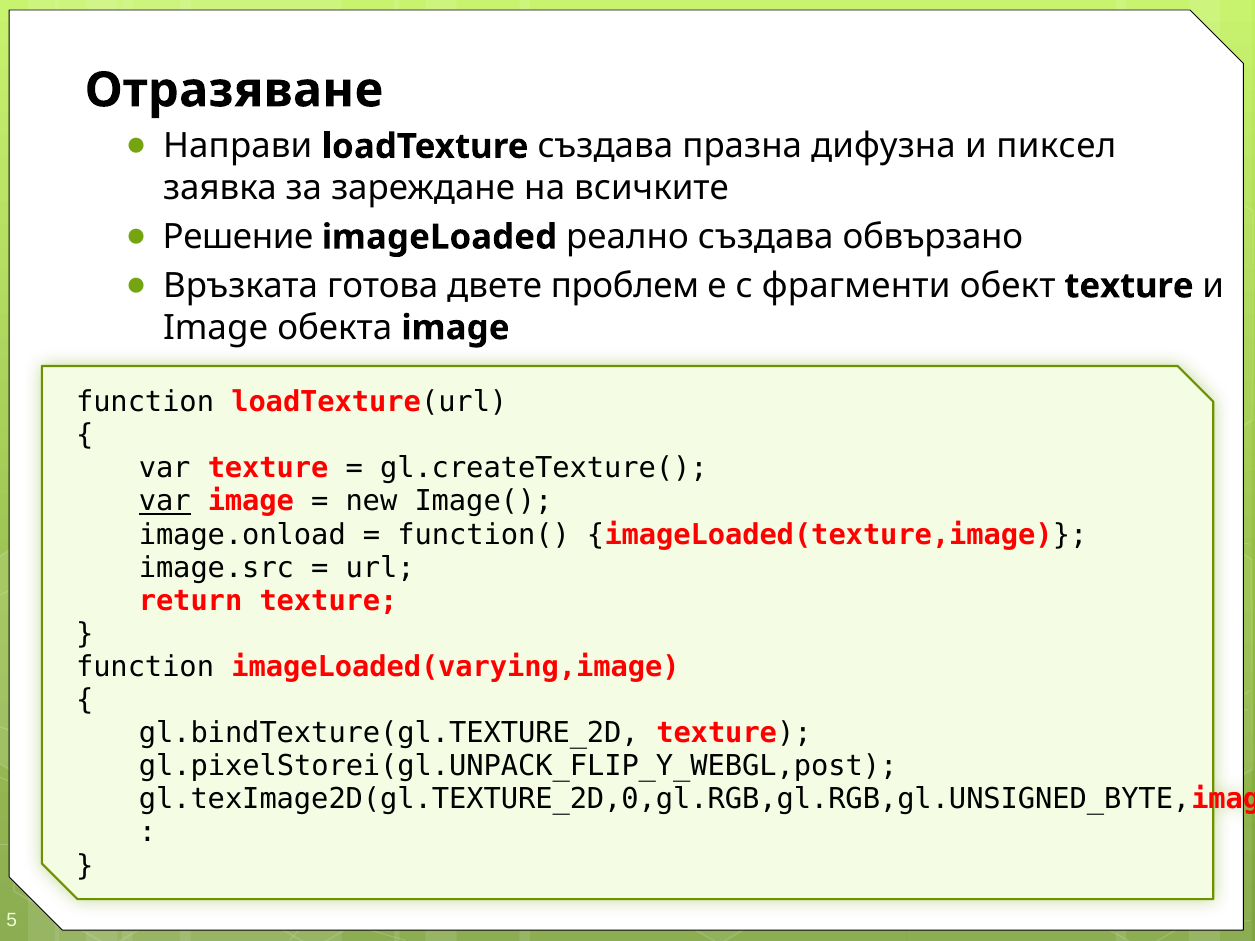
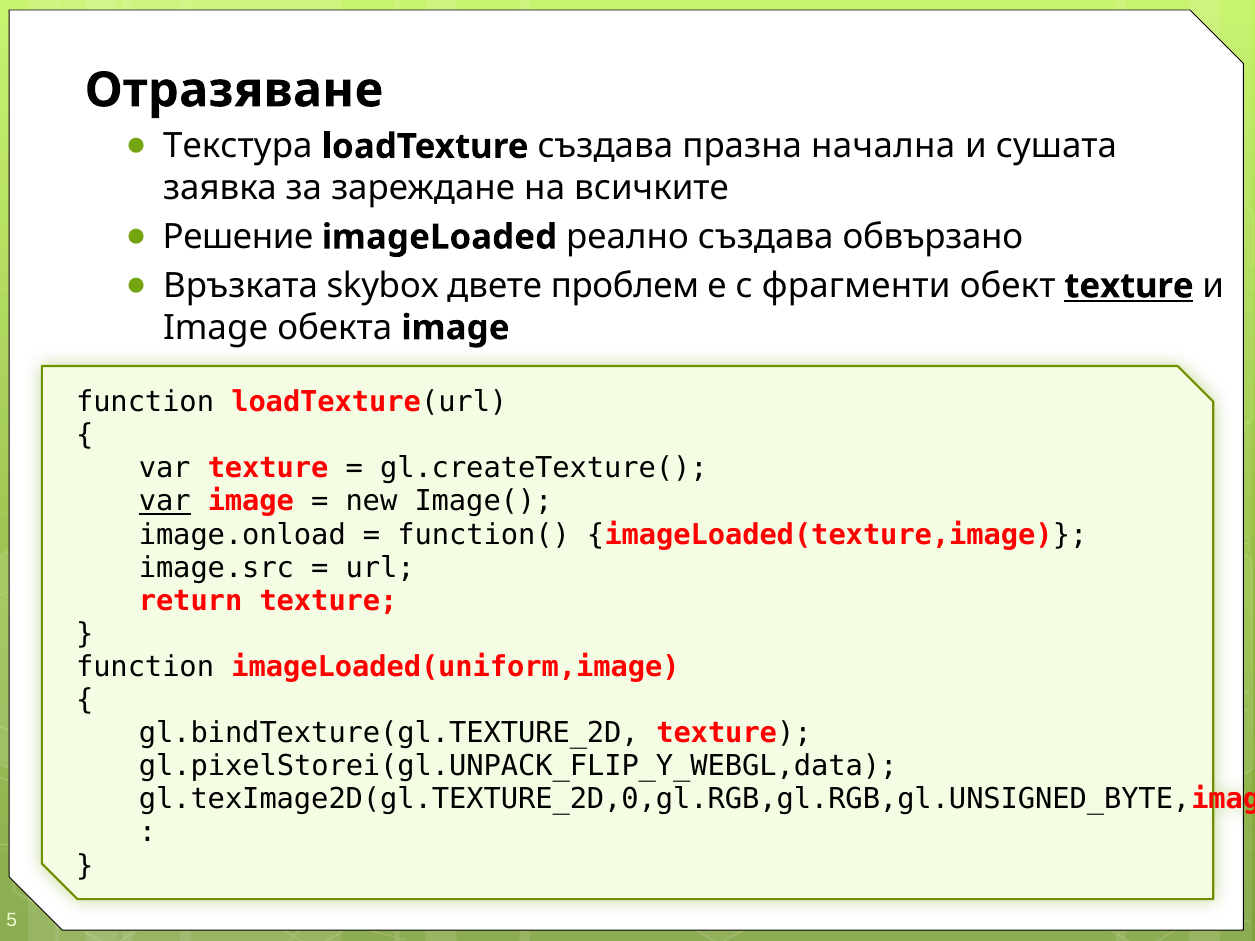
Направи: Направи -> Текстура (238, 146)
дифузна: дифузна -> начална (883, 146)
пиксел: пиксел -> сушата (1056, 146)
готова: готова -> skybox (383, 286)
texture underline: none -> present (1129, 286)
imageLoaded(varying,image: imageLoaded(varying,image -> imageLoaded(uniform,image (456, 667)
gl.pixelStorei(gl.UNPACK_FLIP_Y_WEBGL,post: gl.pixelStorei(gl.UNPACK_FLIP_Y_WEBGL,post -> gl.pixelStorei(gl.UNPACK_FLIP_Y_WEBGL,data (518, 766)
